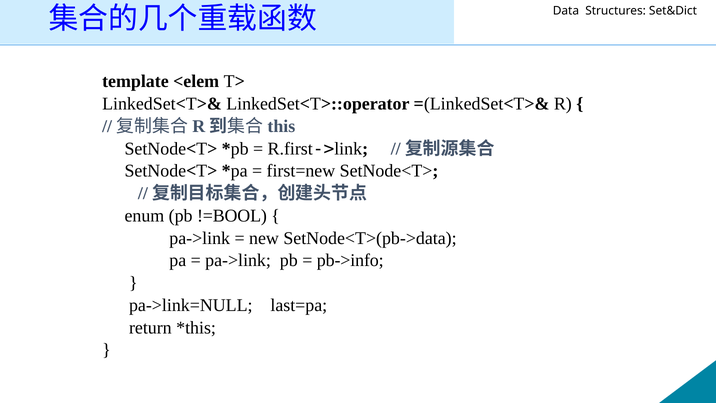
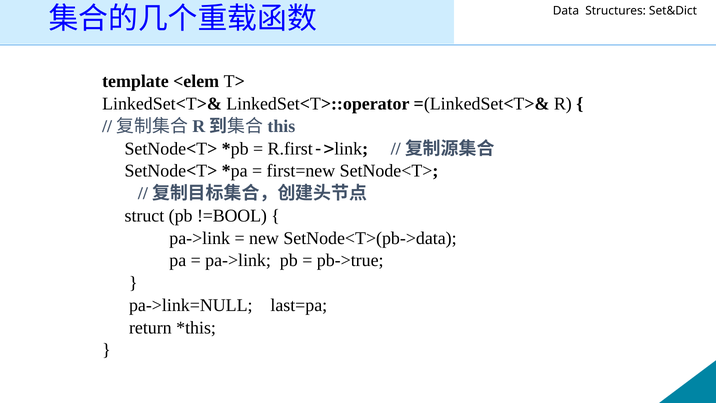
enum: enum -> struct (144, 216)
pb->info: pb->info -> pb->true (350, 260)
